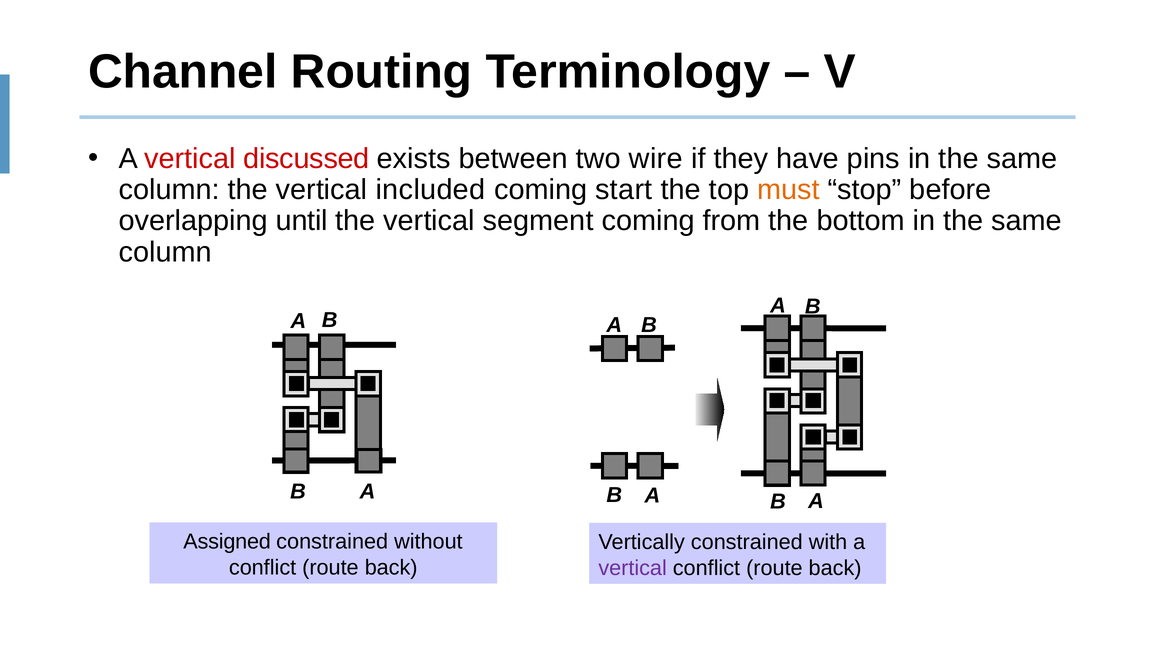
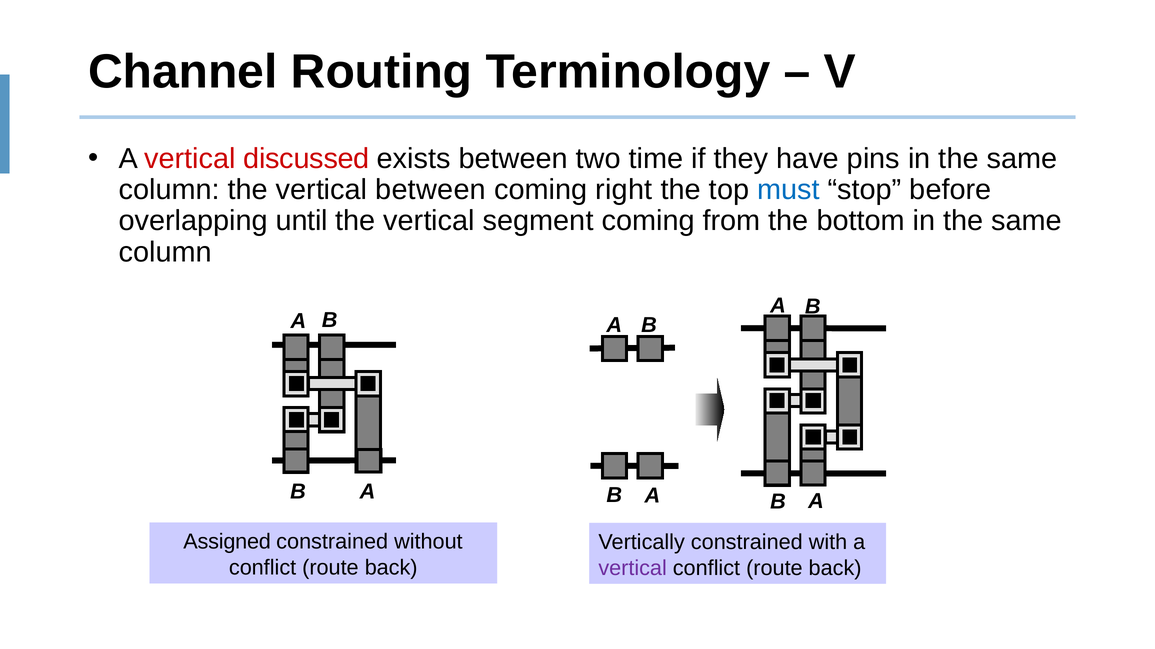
wire: wire -> time (656, 159)
vertical included: included -> between (431, 190)
start: start -> right (624, 190)
must colour: orange -> blue (788, 190)
